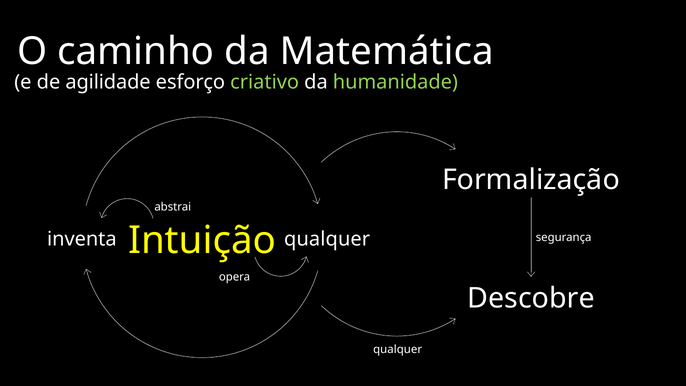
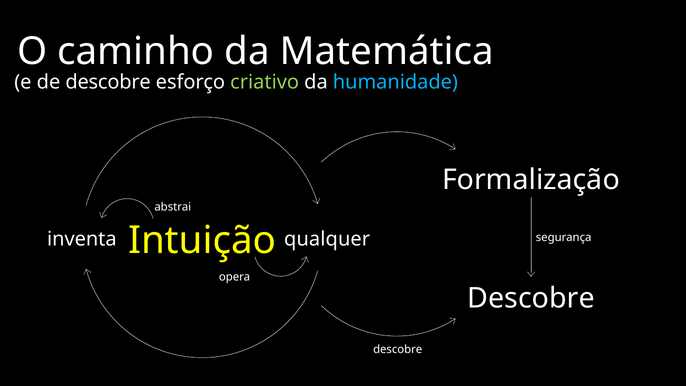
de agilidade: agilidade -> descobre (108, 82)
humanidade colour: light green -> light blue (395, 82)
qualquer: qualquer -> descobre (398, 349)
